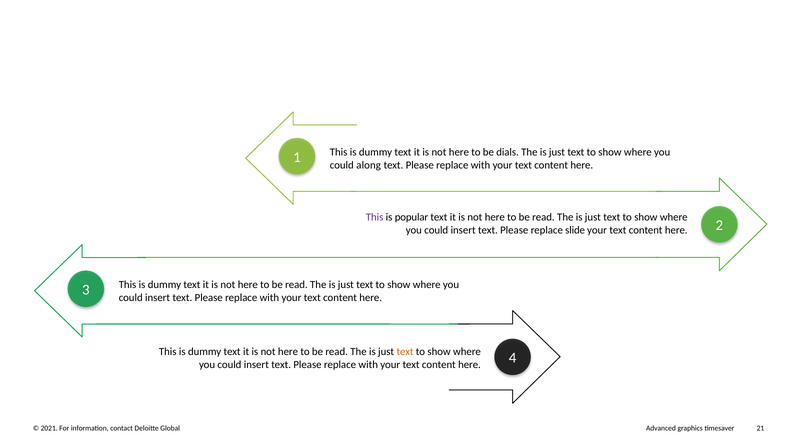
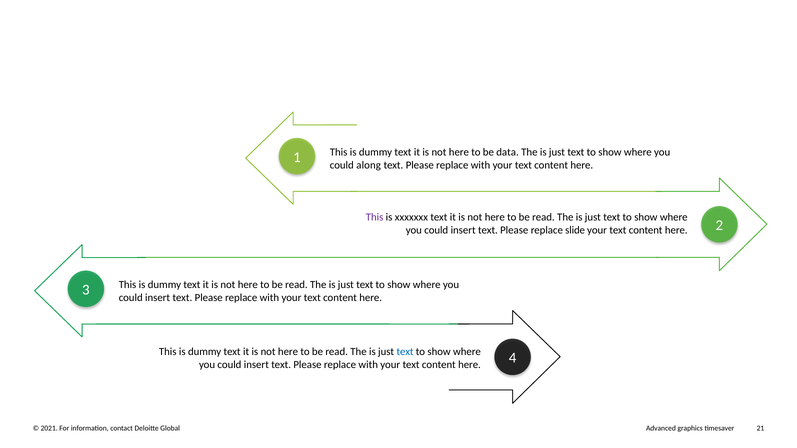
dials: dials -> data (508, 152)
popular: popular -> xxxxxxx (411, 217)
text colour: orange -> blue (405, 352)
